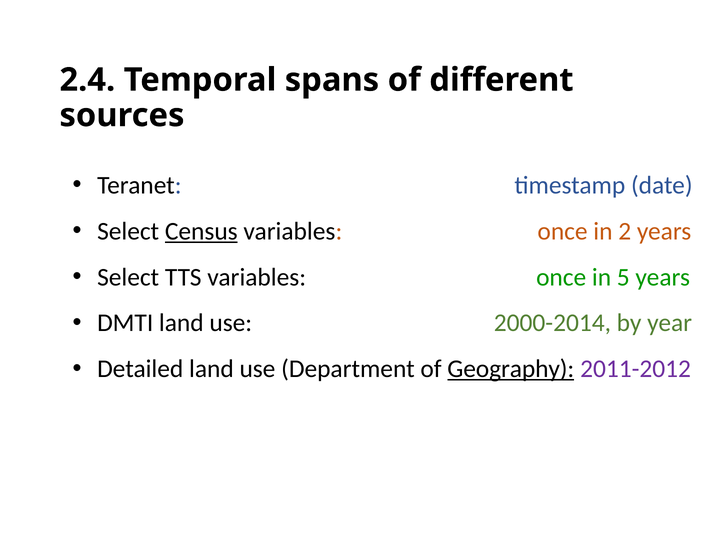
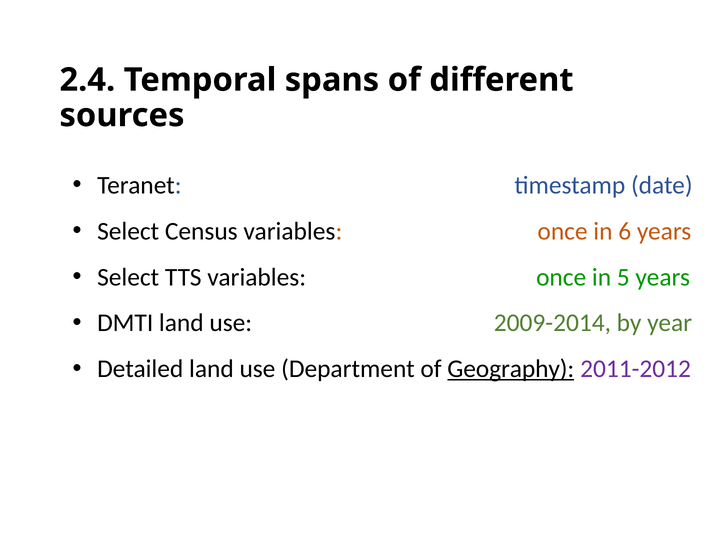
Census underline: present -> none (201, 231)
2: 2 -> 6 (625, 231)
2000-2014: 2000-2014 -> 2009-2014 (552, 323)
